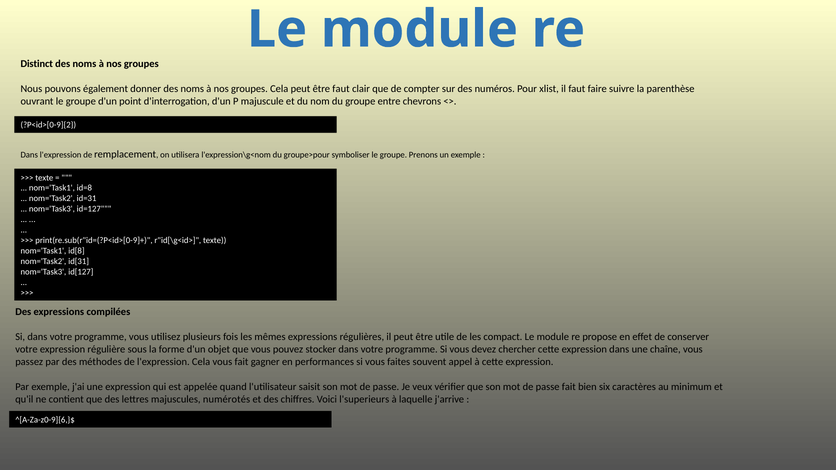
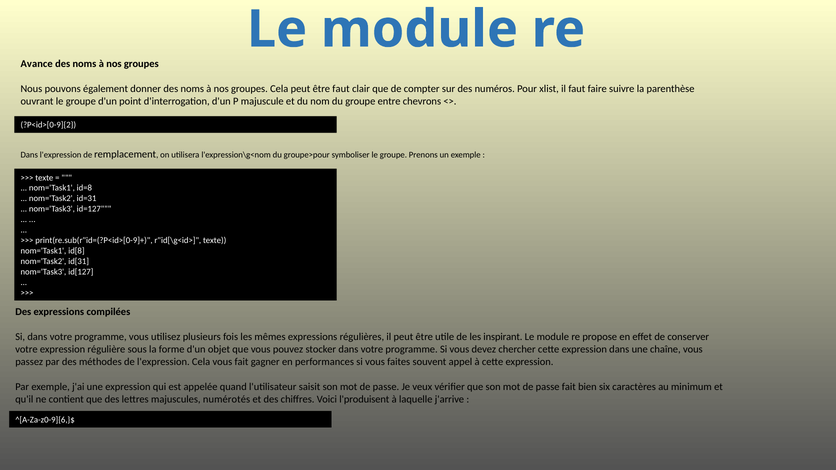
Distinct: Distinct -> Avance (37, 64)
compact: compact -> inspirant (503, 337)
l'superieurs: l'superieurs -> l'produisent (364, 400)
